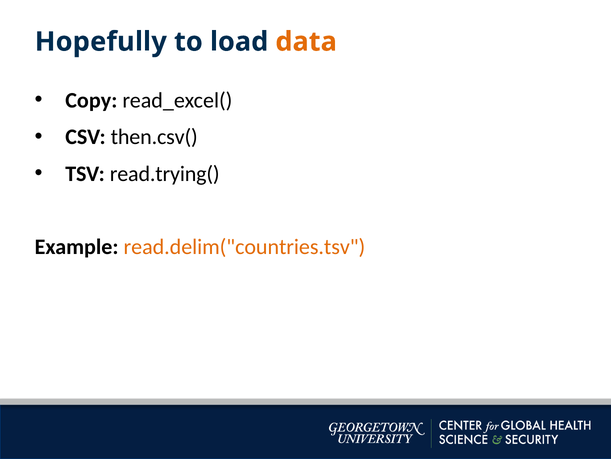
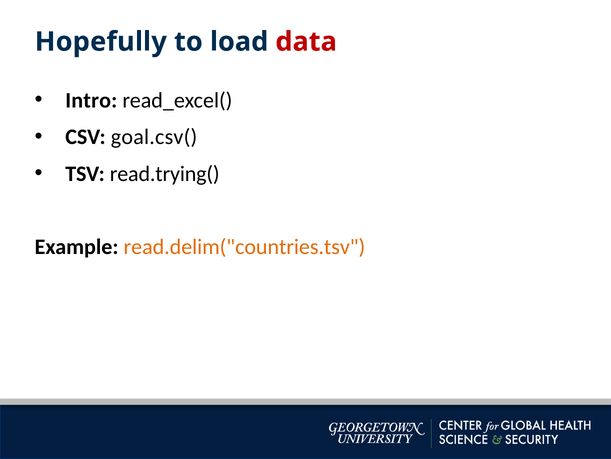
data colour: orange -> red (306, 42)
Copy: Copy -> Intro (91, 100)
then.csv(: then.csv( -> goal.csv( (154, 137)
